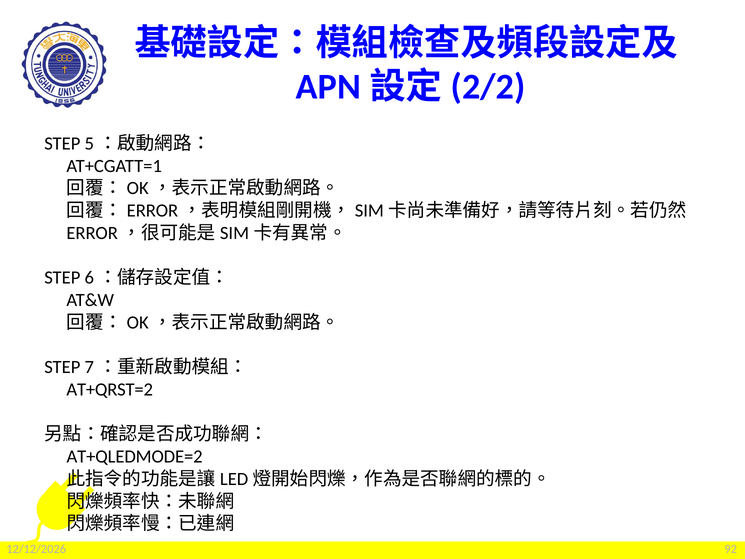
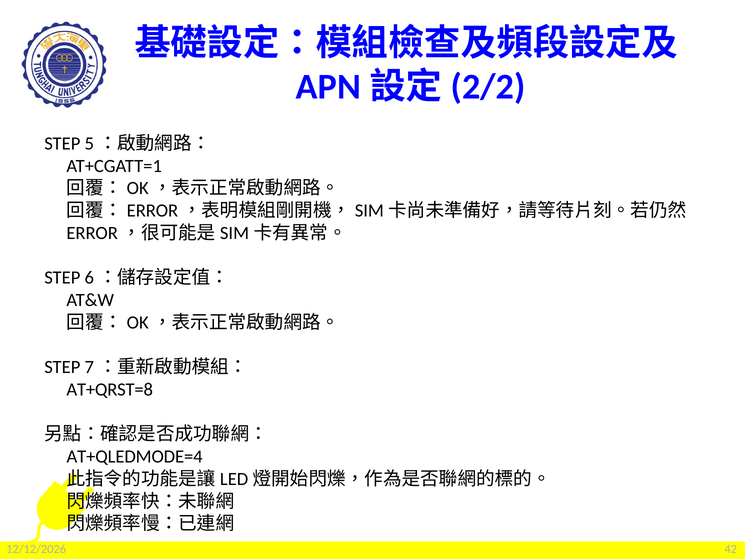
AT+QRST=2: AT+QRST=2 -> AT+QRST=8 (110, 389)
AT+QLEDMODE=2: AT+QLEDMODE=2 -> AT+QLEDMODE=4 (135, 456)
92: 92 -> 42 (731, 549)
